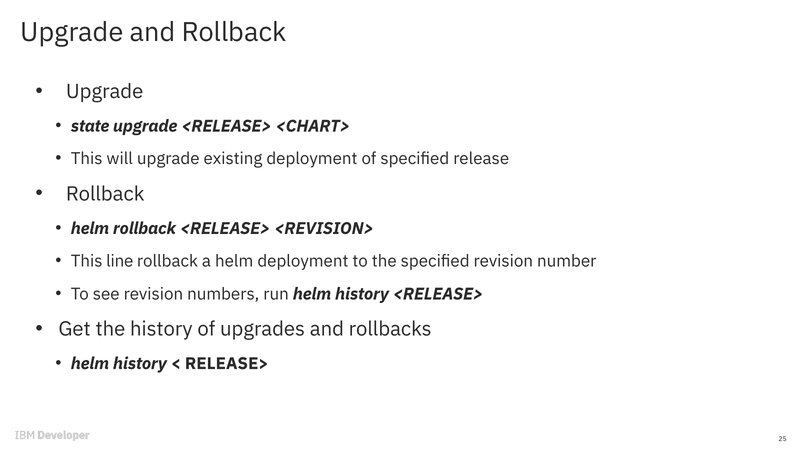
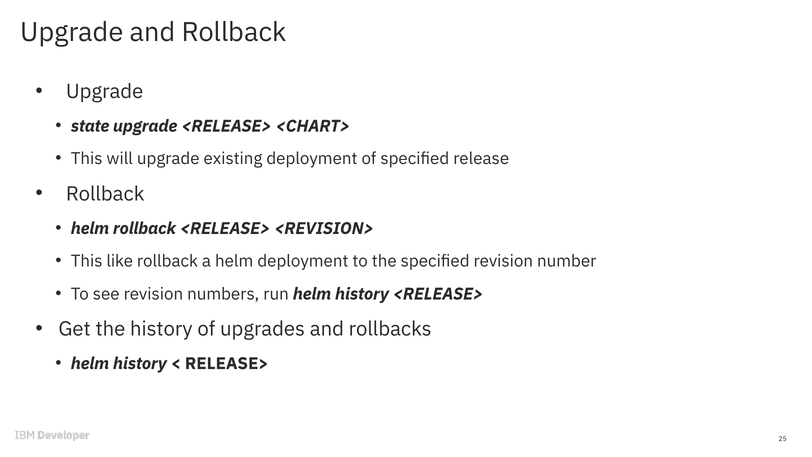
line: line -> like (120, 261)
